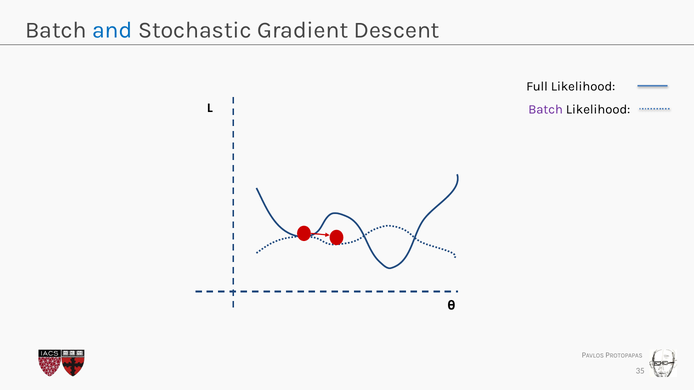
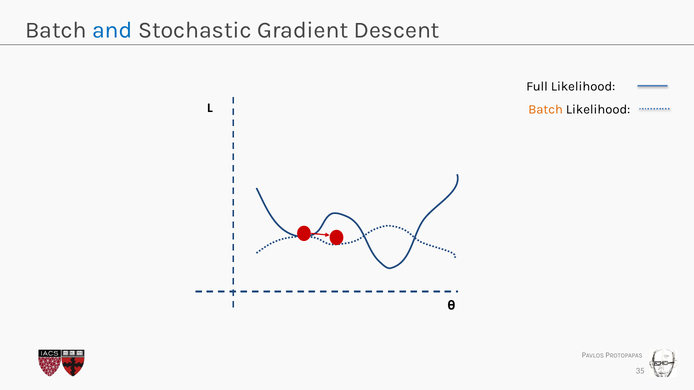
Batch colour: purple -> orange (546, 110)
